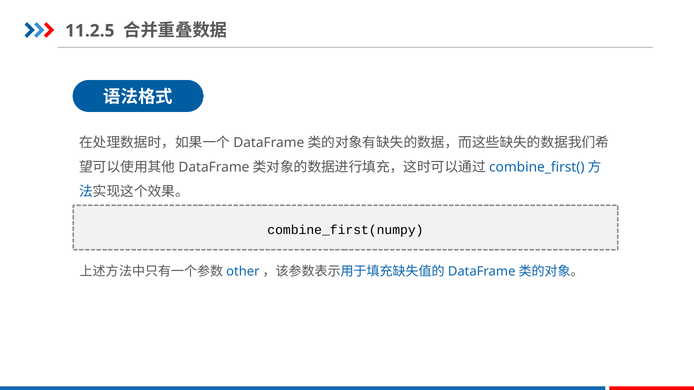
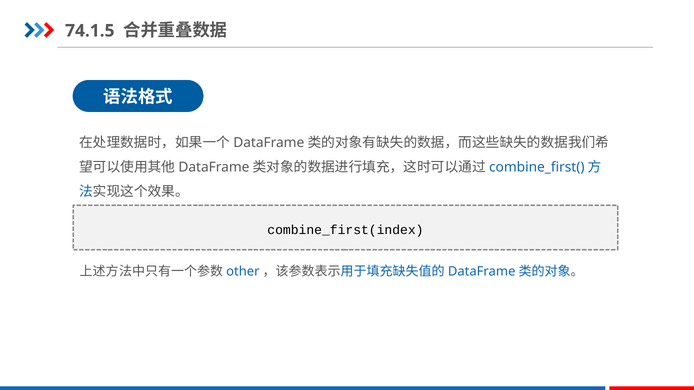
11.2.5: 11.2.5 -> 74.1.5 (90, 31)
combine_first(numpy: combine_first(numpy -> combine_first(index (345, 230)
